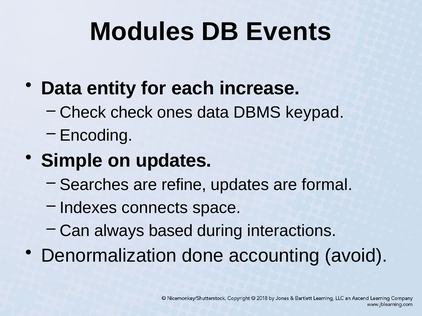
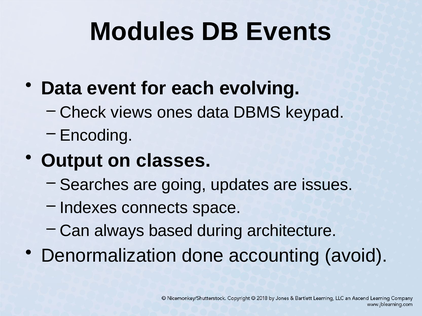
entity: entity -> event (111, 89)
increase: increase -> evolving (260, 89)
Check check: check -> views (131, 113)
Simple: Simple -> Output (72, 161)
on updates: updates -> classes (173, 161)
refine: refine -> going (184, 185)
formal: formal -> issues (327, 185)
interactions: interactions -> architecture (292, 231)
